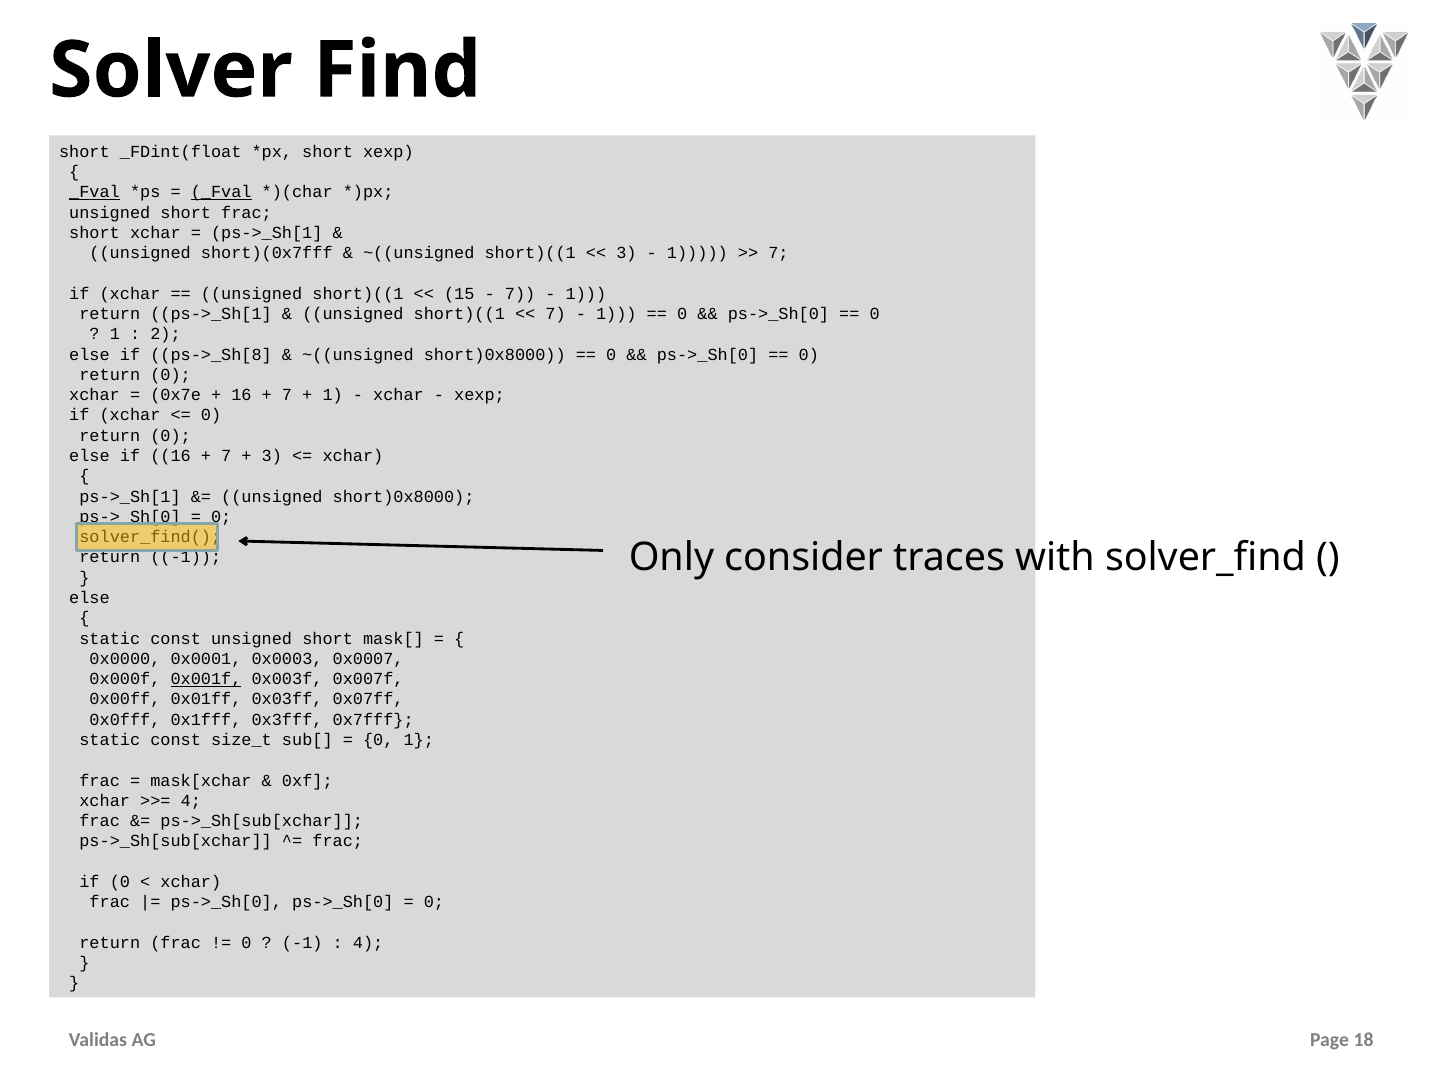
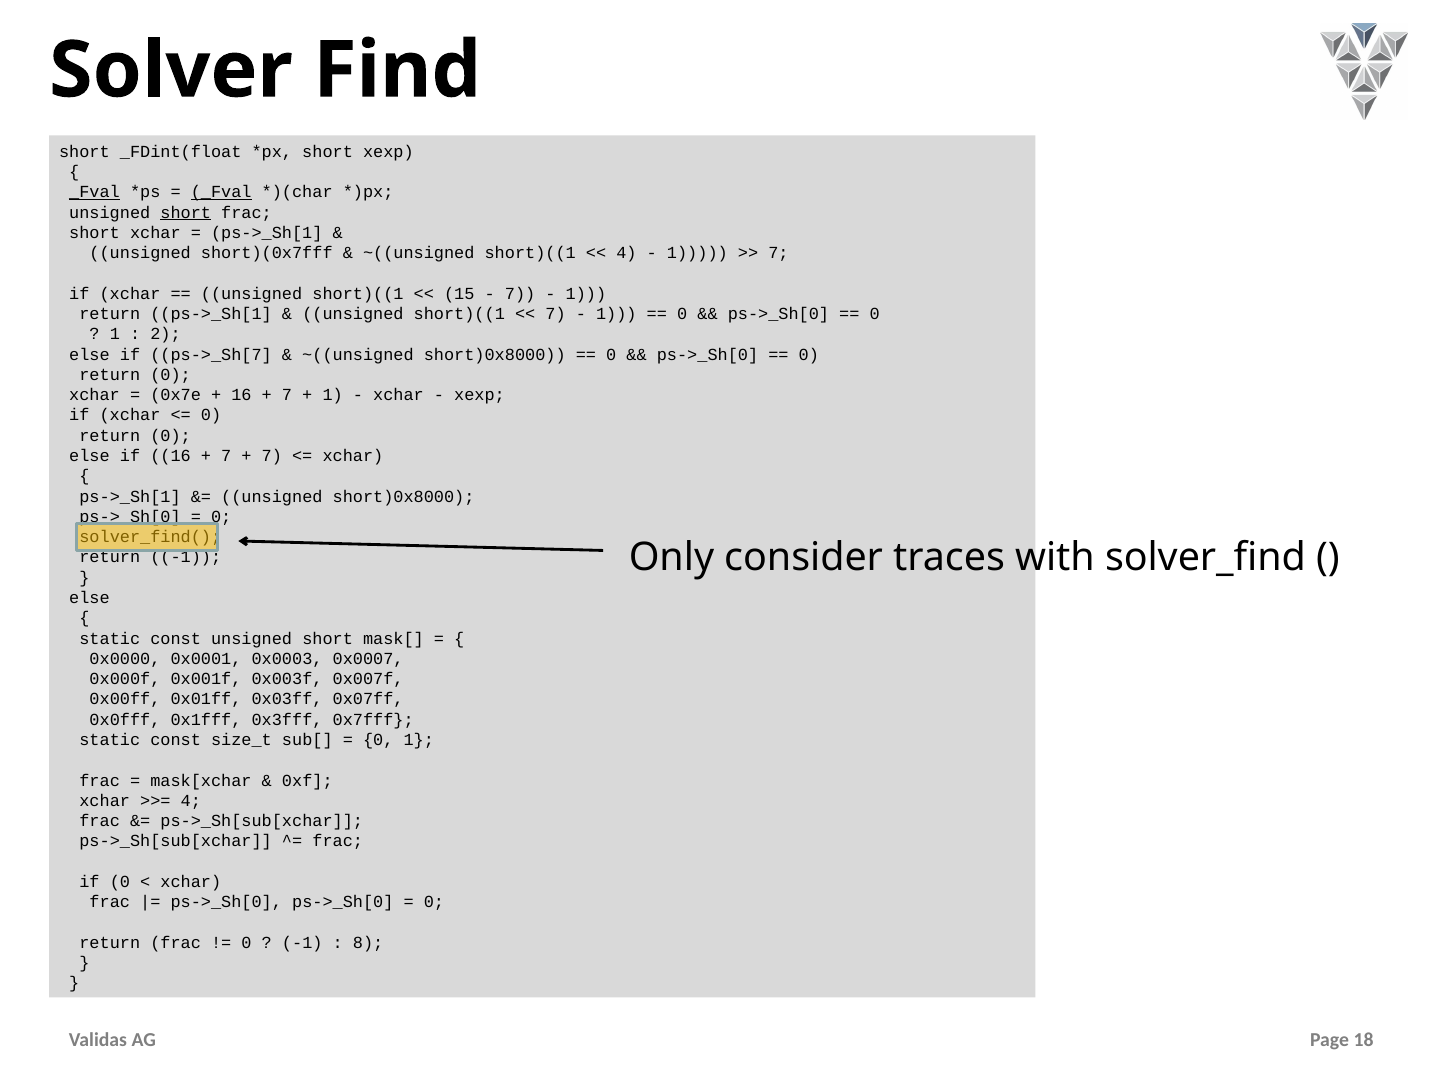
short underline: none -> present (186, 212)
3: 3 -> 4 (626, 253)
ps->_Sh[8: ps->_Sh[8 -> ps->_Sh[7 (211, 354)
3: 3 -> 7 (272, 456)
0x001f underline: present -> none (206, 679)
4: 4 -> 8 (368, 942)
